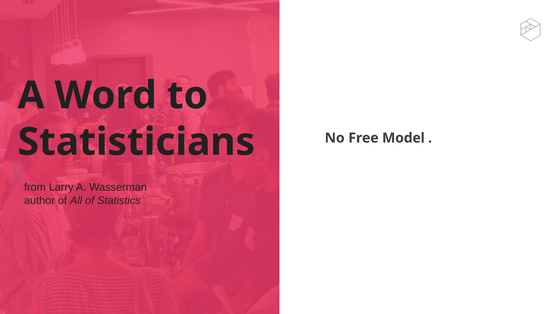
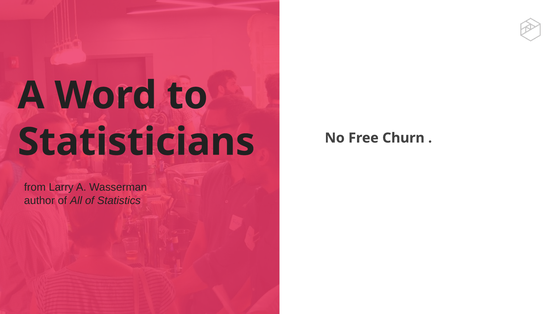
Model: Model -> Churn (403, 138)
